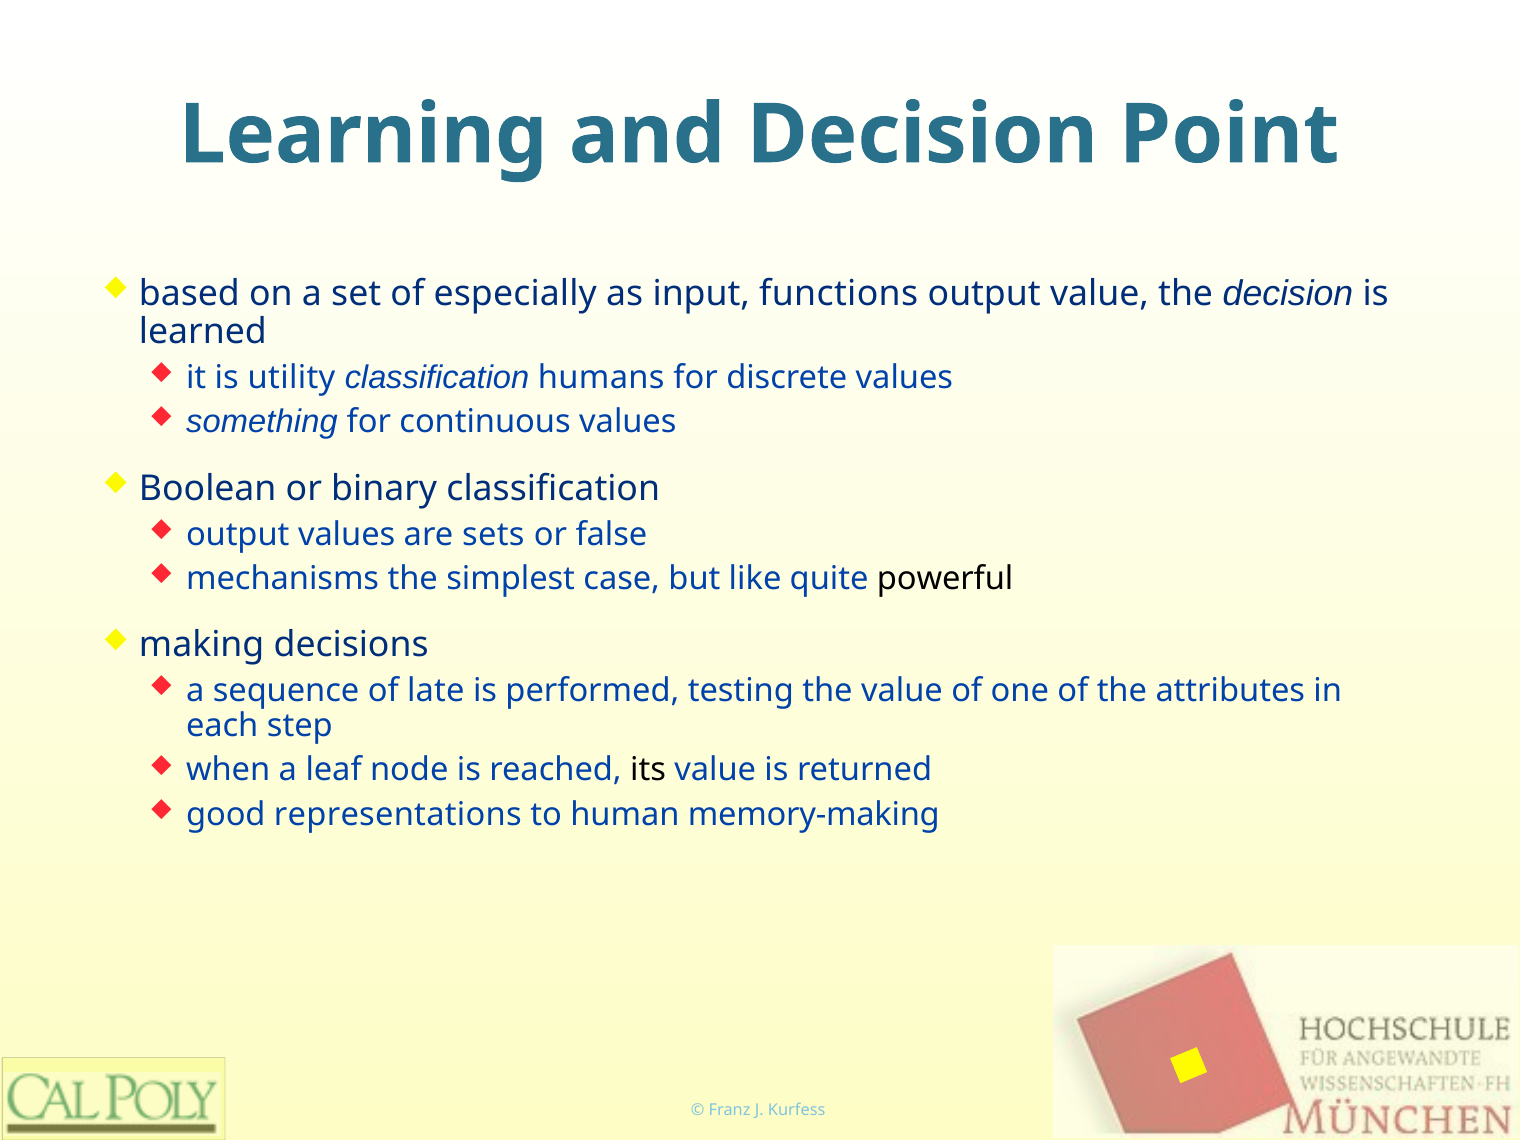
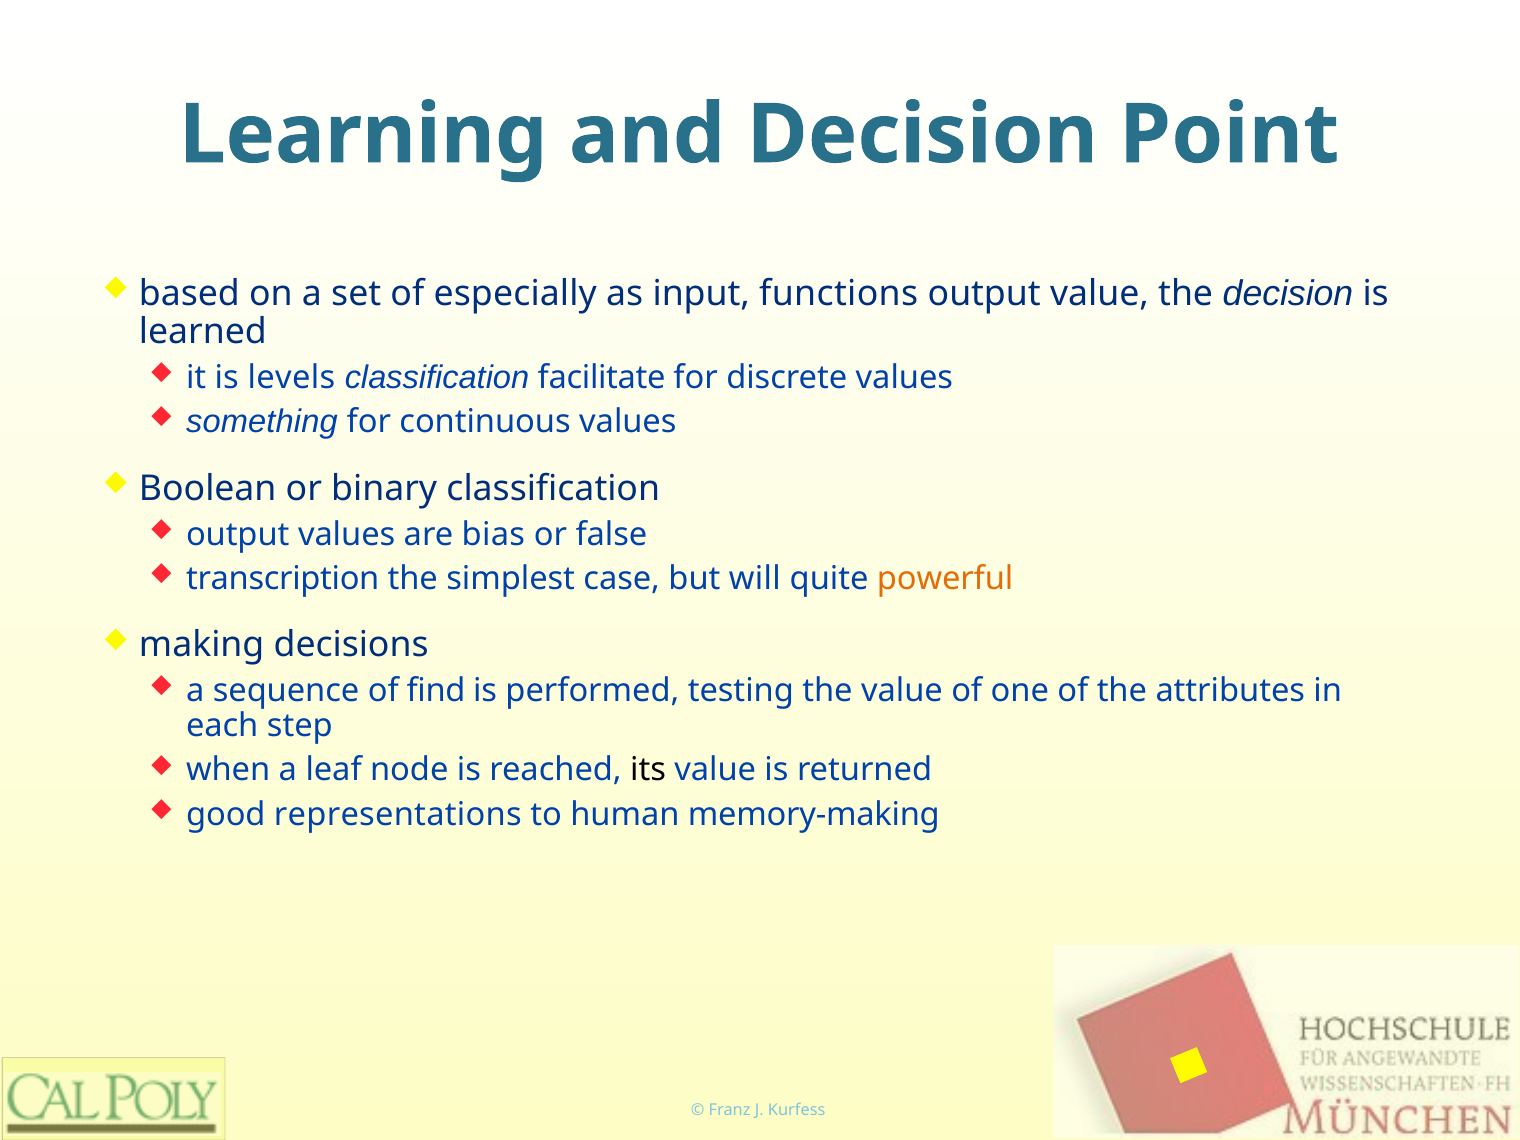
utility: utility -> levels (291, 378)
humans: humans -> facilitate (602, 378)
sets: sets -> bias (493, 534)
mechanisms: mechanisms -> transcription (283, 578)
like: like -> will (755, 578)
powerful colour: black -> orange (945, 578)
late: late -> find (436, 691)
